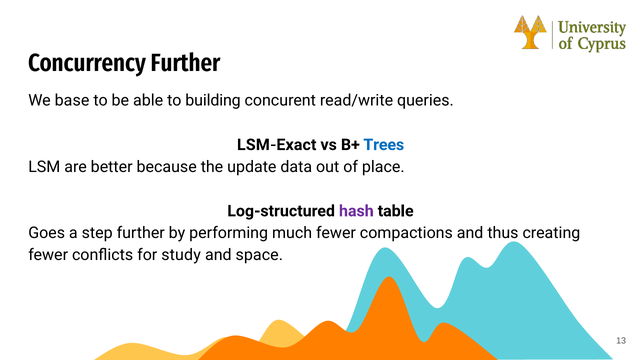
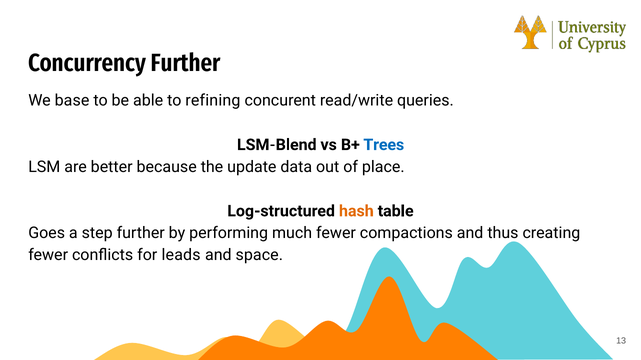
building: building -> refining (213, 101)
LSM-Exact: LSM-Exact -> LSM-Blend (277, 145)
hash colour: purple -> orange (356, 211)
study: study -> leads (181, 256)
